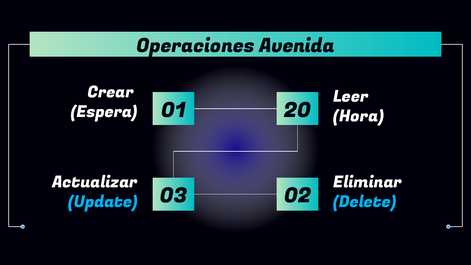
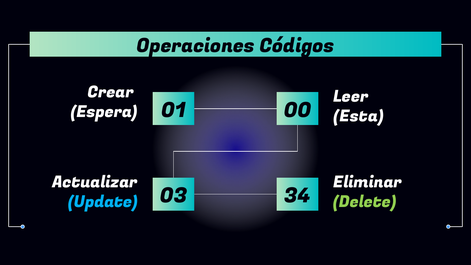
Avenida: Avenida -> Códigos (297, 46)
20: 20 -> 00 (298, 110)
Hora: Hora -> Esta (359, 116)
02: 02 -> 34 (297, 196)
Delete colour: light blue -> light green (365, 202)
